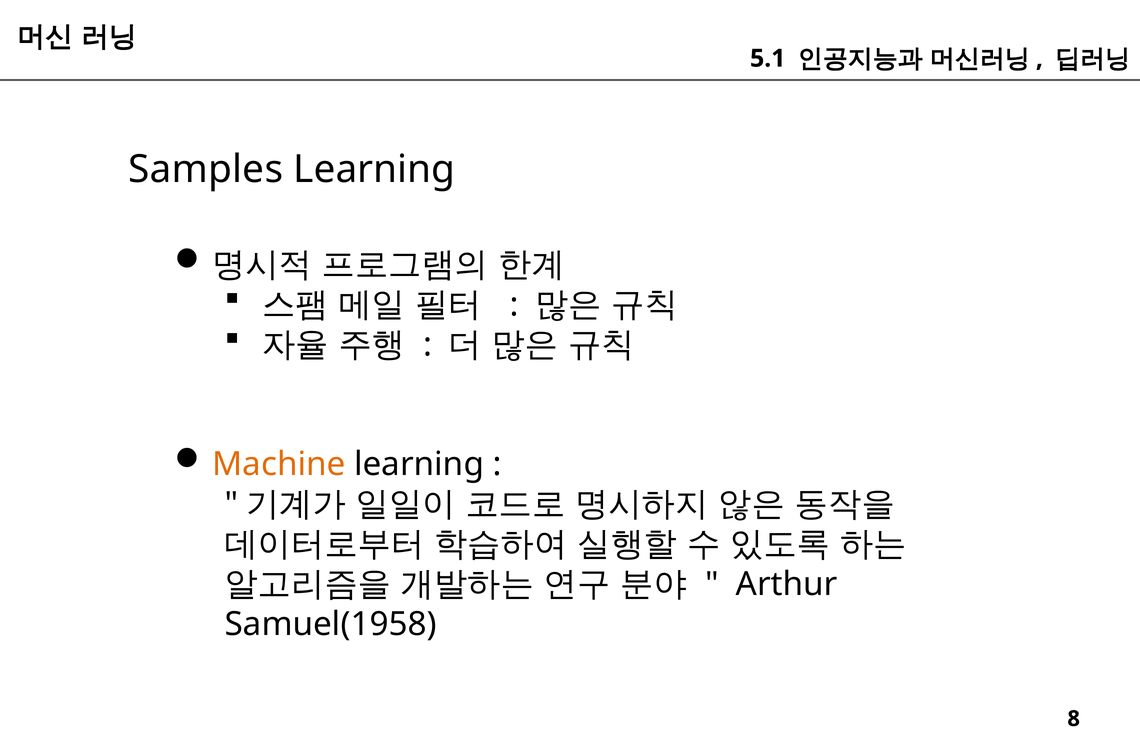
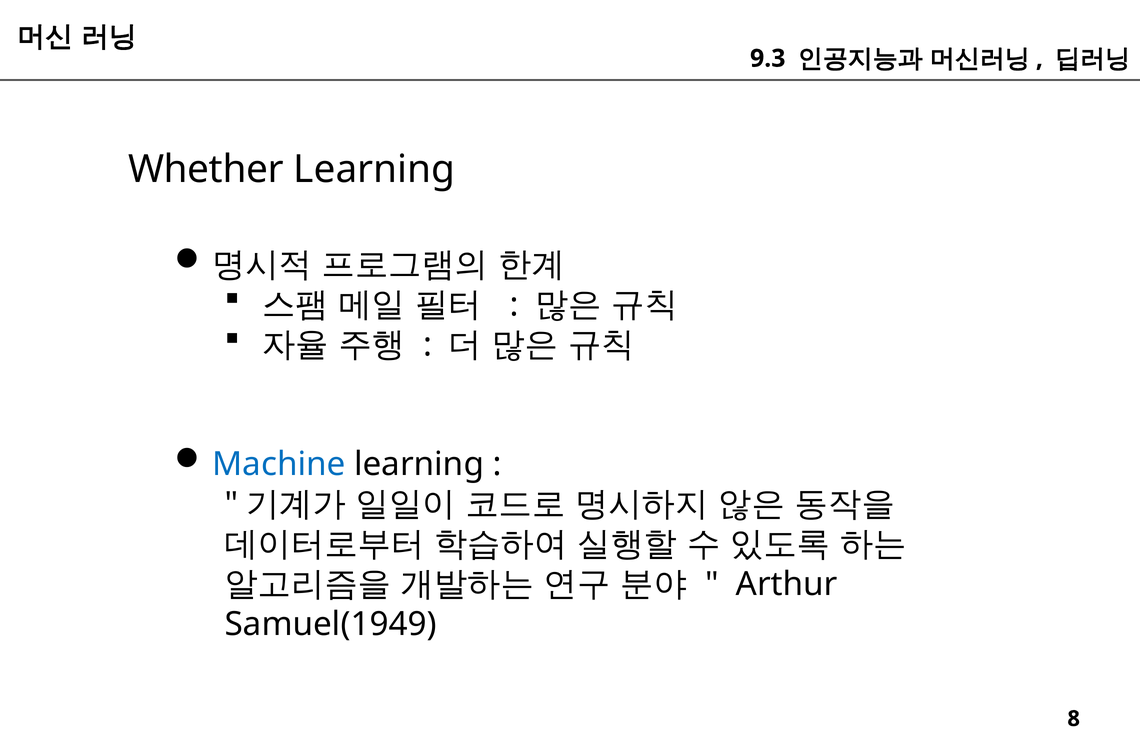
5.1: 5.1 -> 9.3 (768, 58)
Samples: Samples -> Whether (206, 169)
Machine colour: orange -> blue (279, 464)
Samuel(1958: Samuel(1958 -> Samuel(1949 (331, 624)
